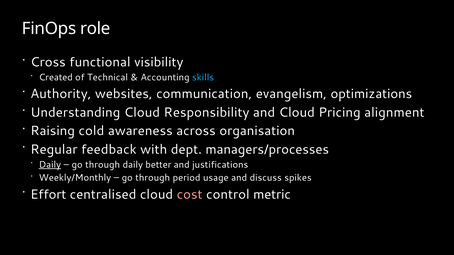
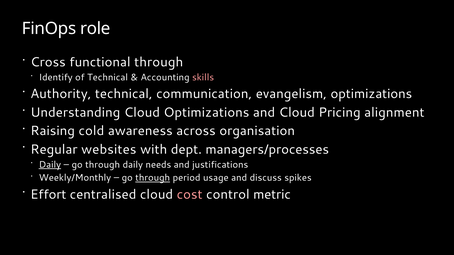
functional visibility: visibility -> through (159, 62)
Created: Created -> Identify (56, 78)
skills colour: light blue -> pink (203, 78)
Authority websites: websites -> technical (124, 94)
Cloud Responsibility: Responsibility -> Optimizations (206, 113)
feedback: feedback -> websites (109, 150)
better: better -> needs (158, 165)
through underline: none -> present (153, 178)
